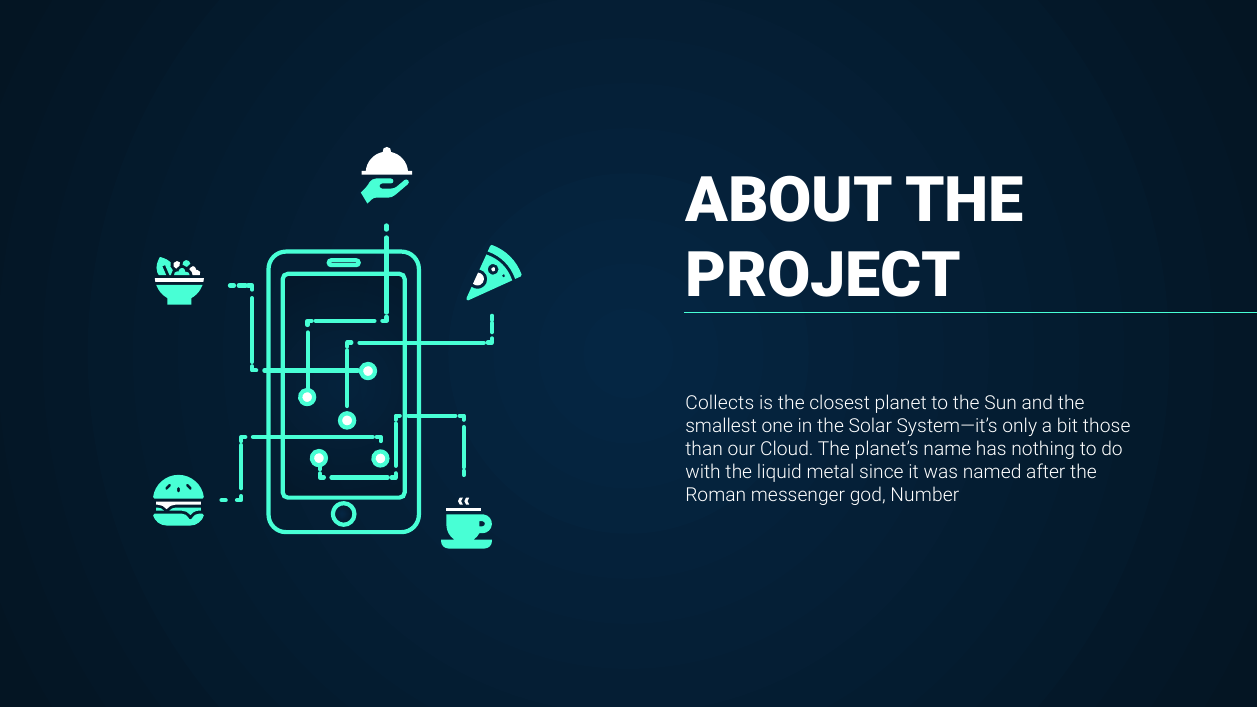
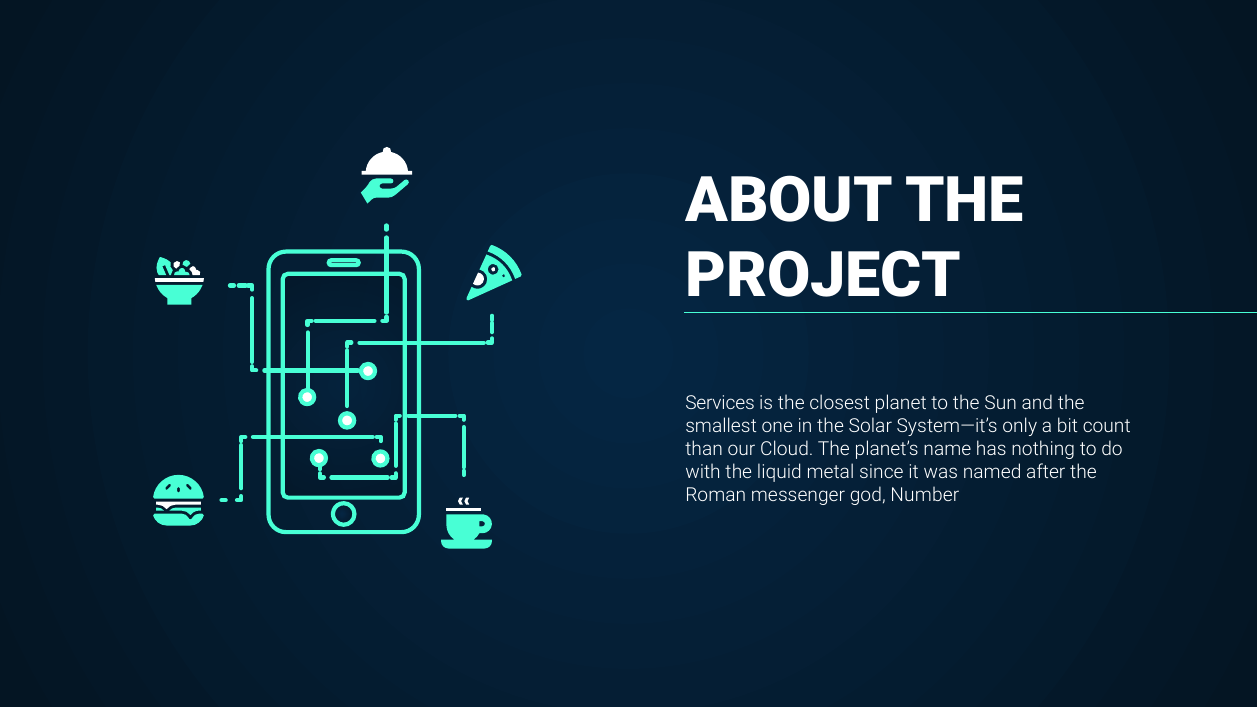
Collects: Collects -> Services (720, 403)
those: those -> count (1107, 426)
